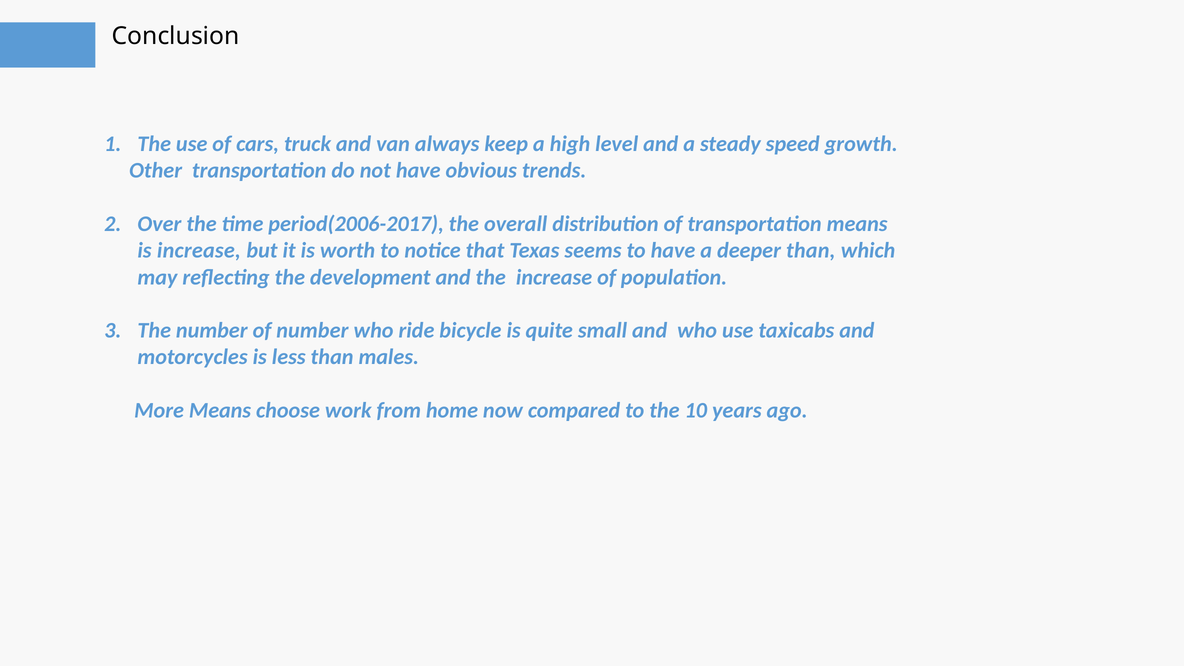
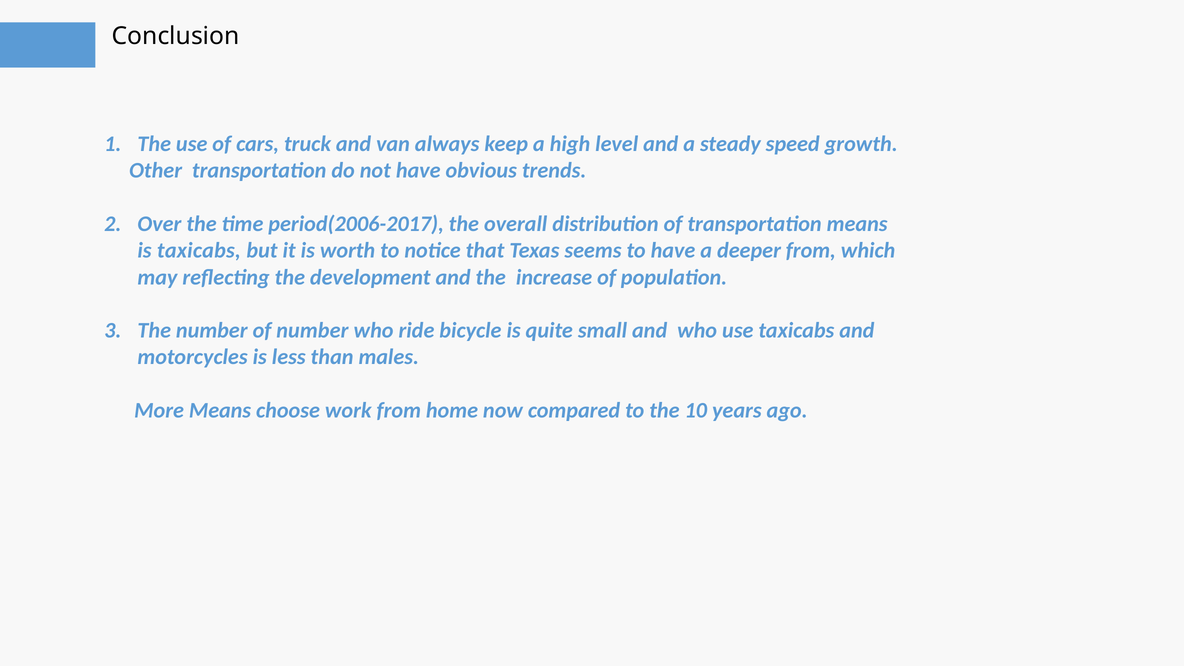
is increase: increase -> taxicabs (199, 251)
deeper than: than -> from (811, 251)
